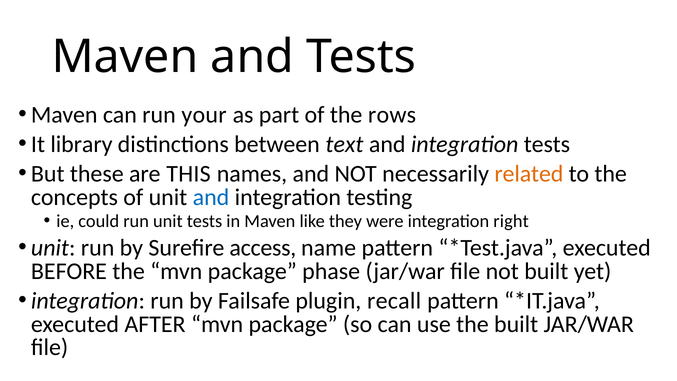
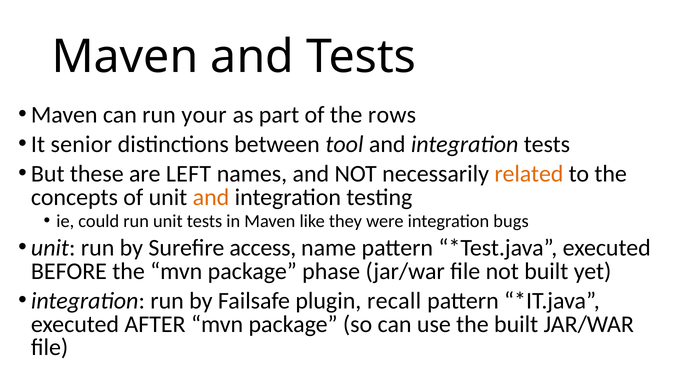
library: library -> senior (81, 144)
text: text -> tool (344, 144)
THIS: THIS -> LEFT (189, 174)
and colour: blue -> orange (211, 197)
right: right -> bugs (511, 221)
